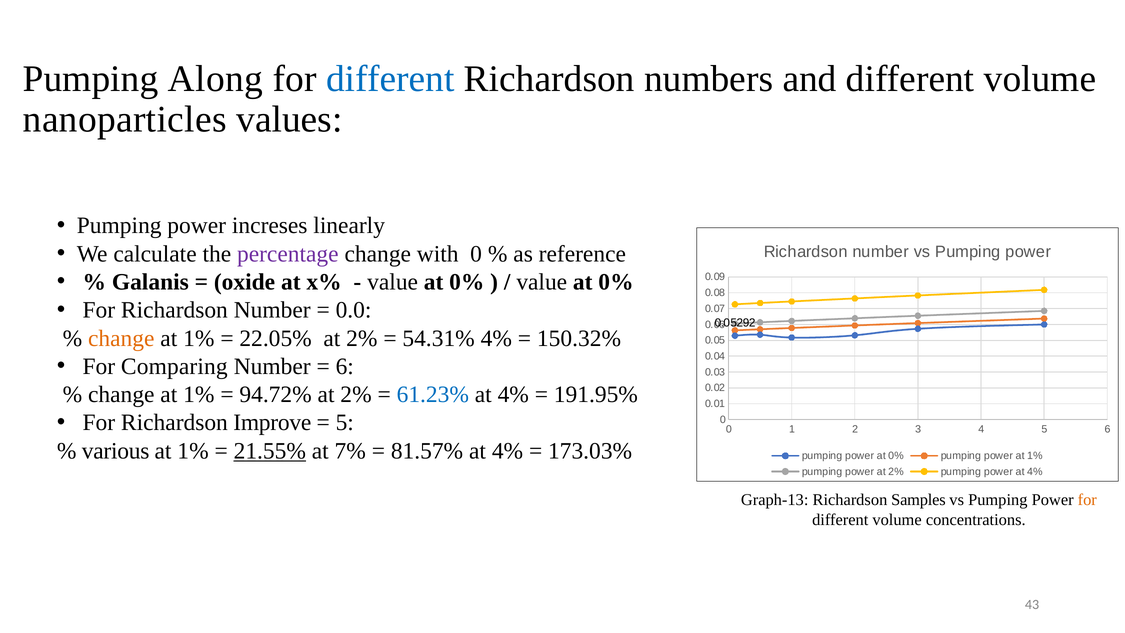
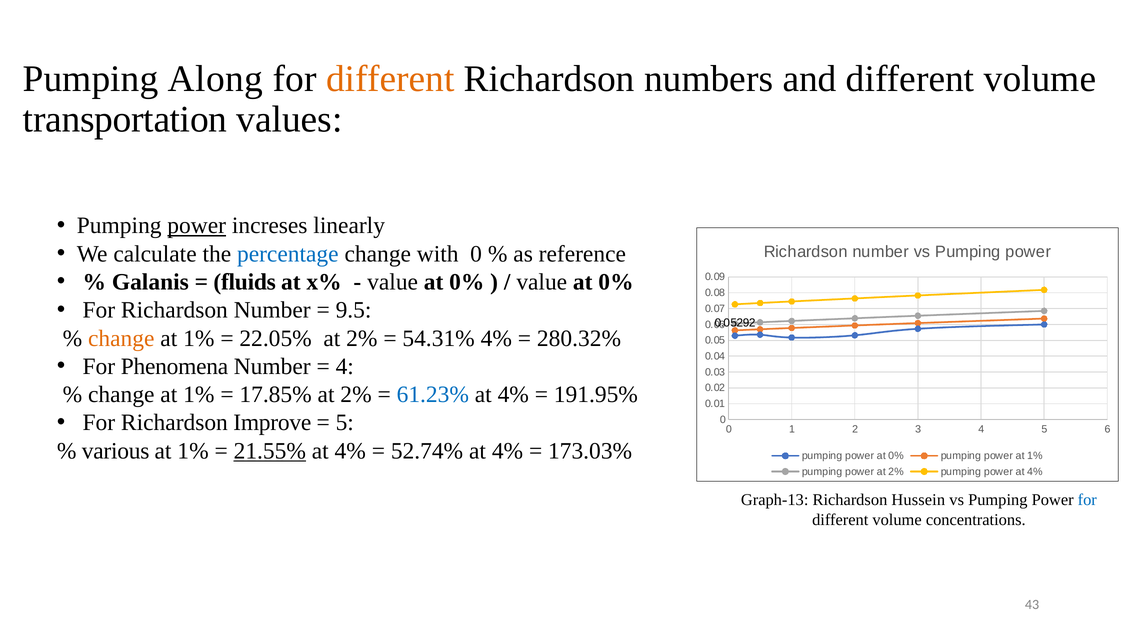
different colour: blue -> orange (390, 79)
nanoparticles: nanoparticles -> transportation (125, 120)
power underline: none -> present (197, 226)
percentage colour: purple -> blue (288, 254)
oxide: oxide -> fluids (245, 282)
0.0: 0.0 -> 9.5 (354, 310)
150.32%: 150.32% -> 280.32% (579, 338)
Comparing: Comparing -> Phenomena (175, 366)
6: 6 -> 4 (345, 366)
94.72%: 94.72% -> 17.85% (276, 394)
7%: 7% -> 4% (350, 451)
81.57%: 81.57% -> 52.74% (427, 451)
Samples: Samples -> Hussein (918, 500)
for colour: orange -> blue (1087, 500)
